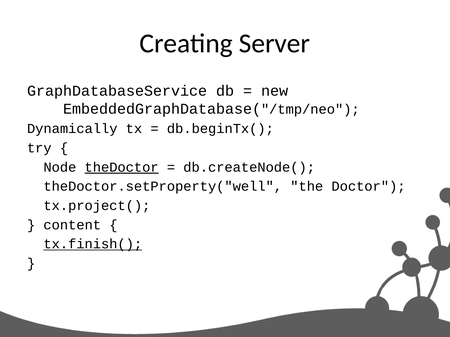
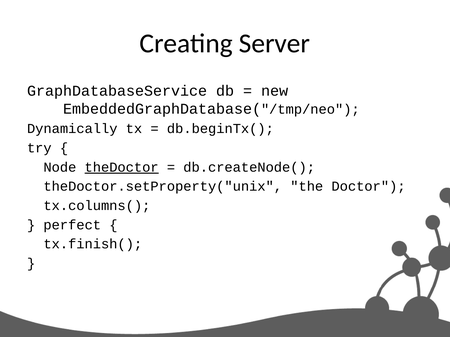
theDoctor.setProperty("well: theDoctor.setProperty("well -> theDoctor.setProperty("unix (163, 187)
tx.project(: tx.project( -> tx.columns( (97, 206)
content: content -> perfect (72, 225)
tx.finish( underline: present -> none (93, 244)
